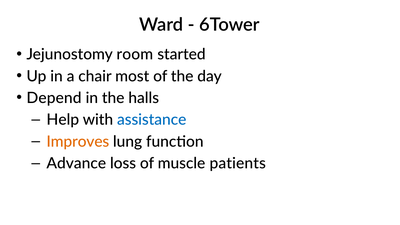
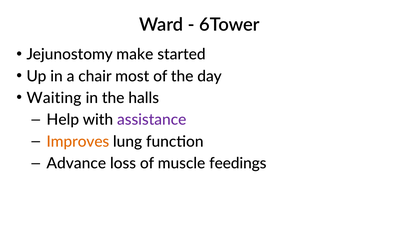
room: room -> make (135, 54)
Depend: Depend -> Waiting (54, 98)
assistance colour: blue -> purple (152, 120)
patients: patients -> feedings (238, 163)
